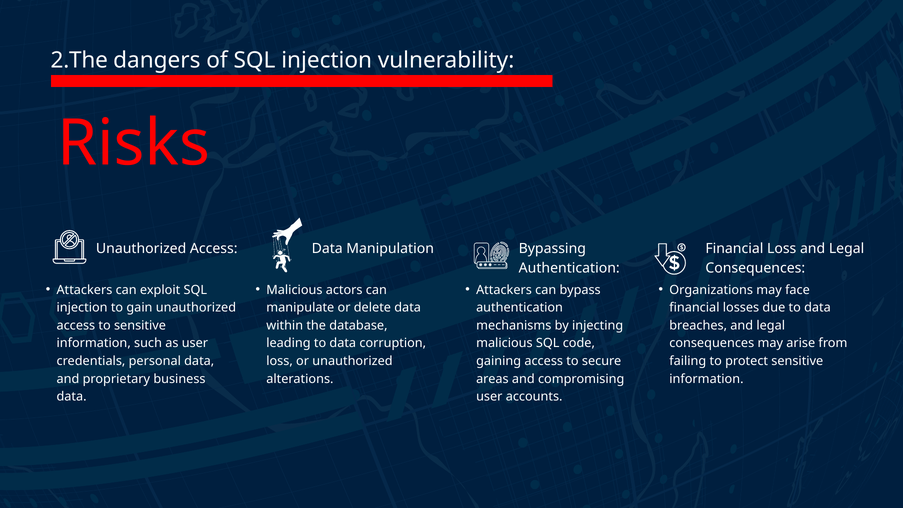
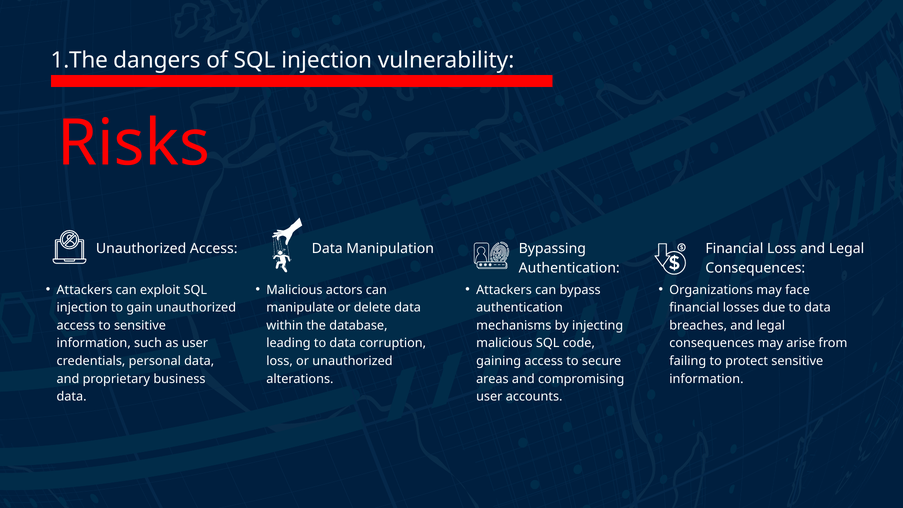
2.The: 2.The -> 1.The (79, 60)
